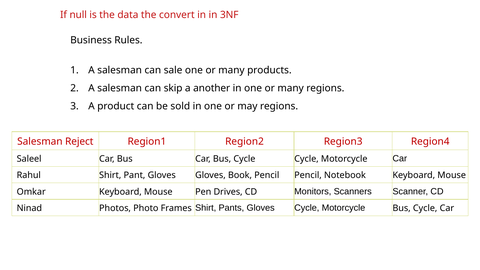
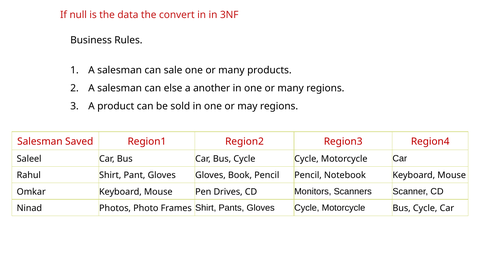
skip: skip -> else (173, 88)
Reject: Reject -> Saved (79, 142)
